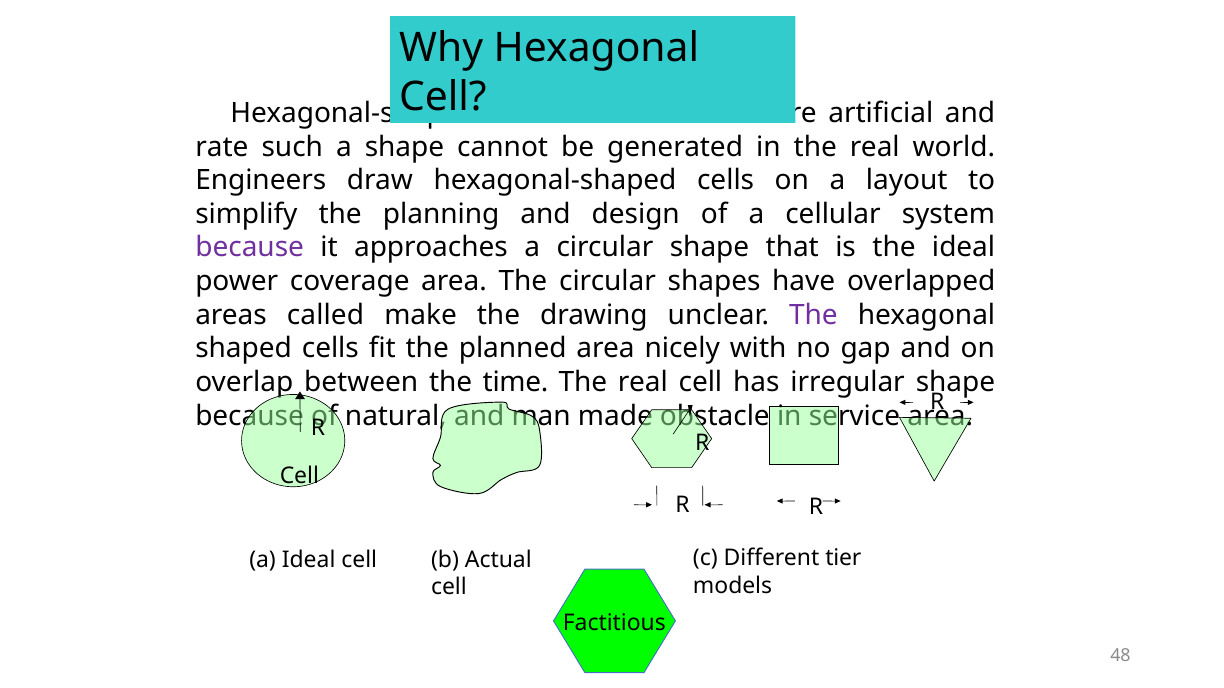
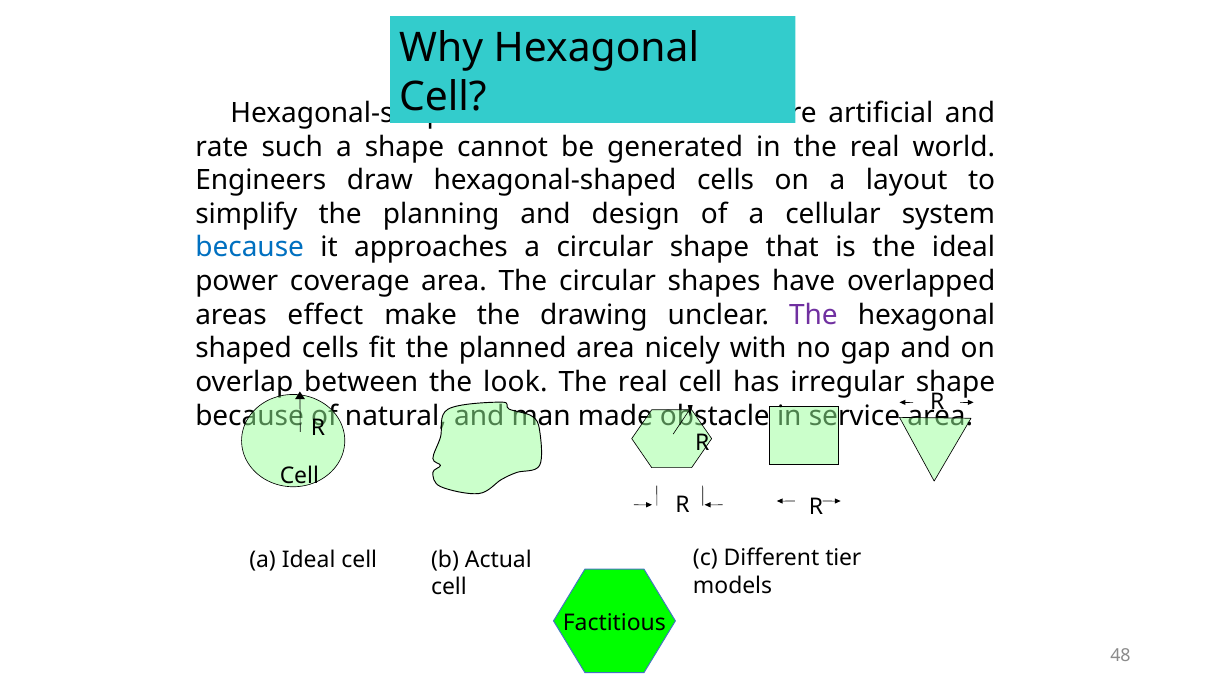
because colour: purple -> blue (250, 248)
called: called -> effect (325, 315)
time: time -> look (515, 382)
